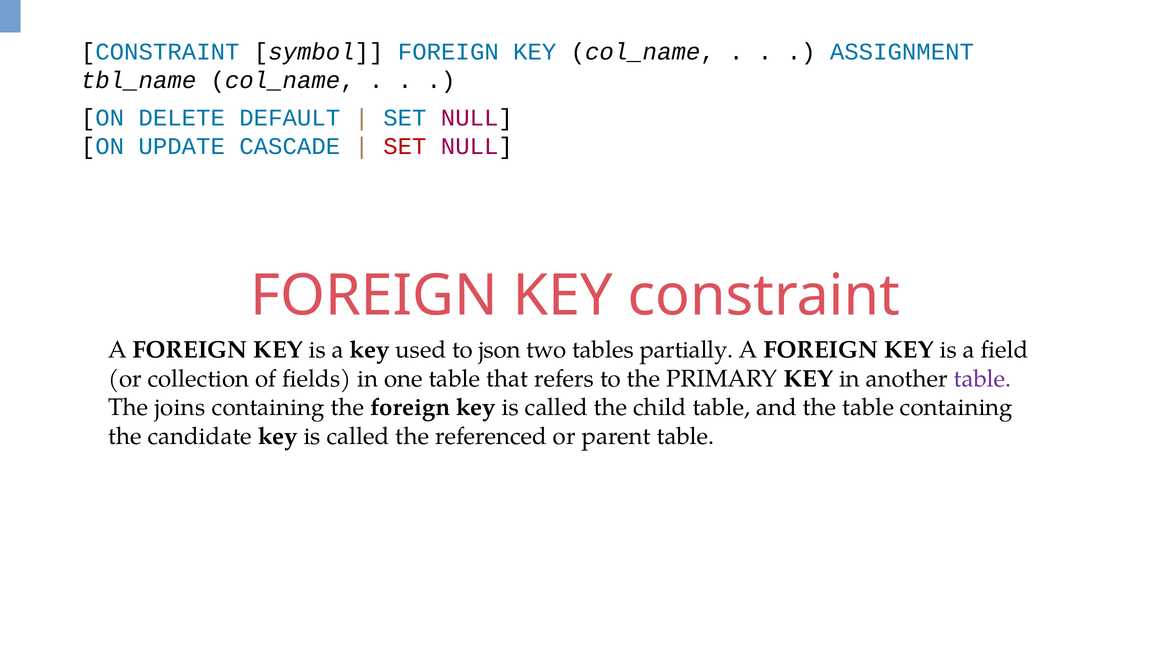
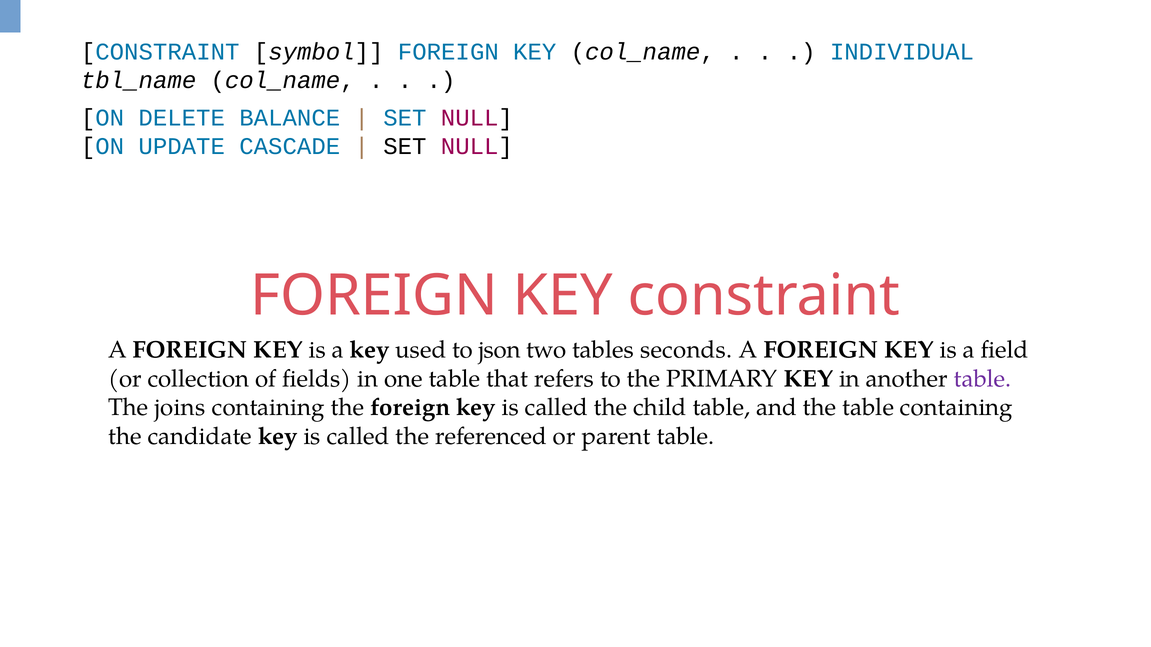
ASSIGNMENT: ASSIGNMENT -> INDIVIDUAL (902, 52)
DEFAULT: DEFAULT -> BALANCE (290, 118)
SET colour: red -> black (405, 147)
partially: partially -> seconds (686, 350)
